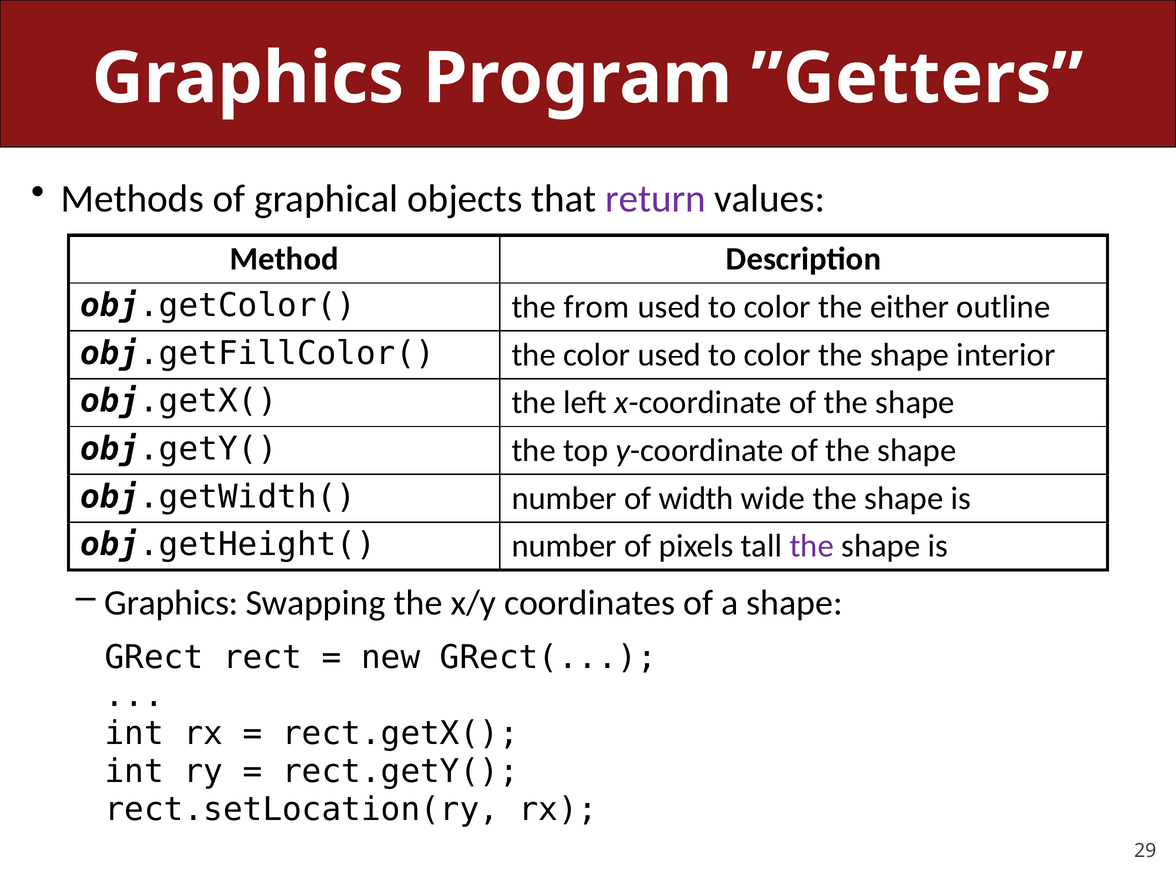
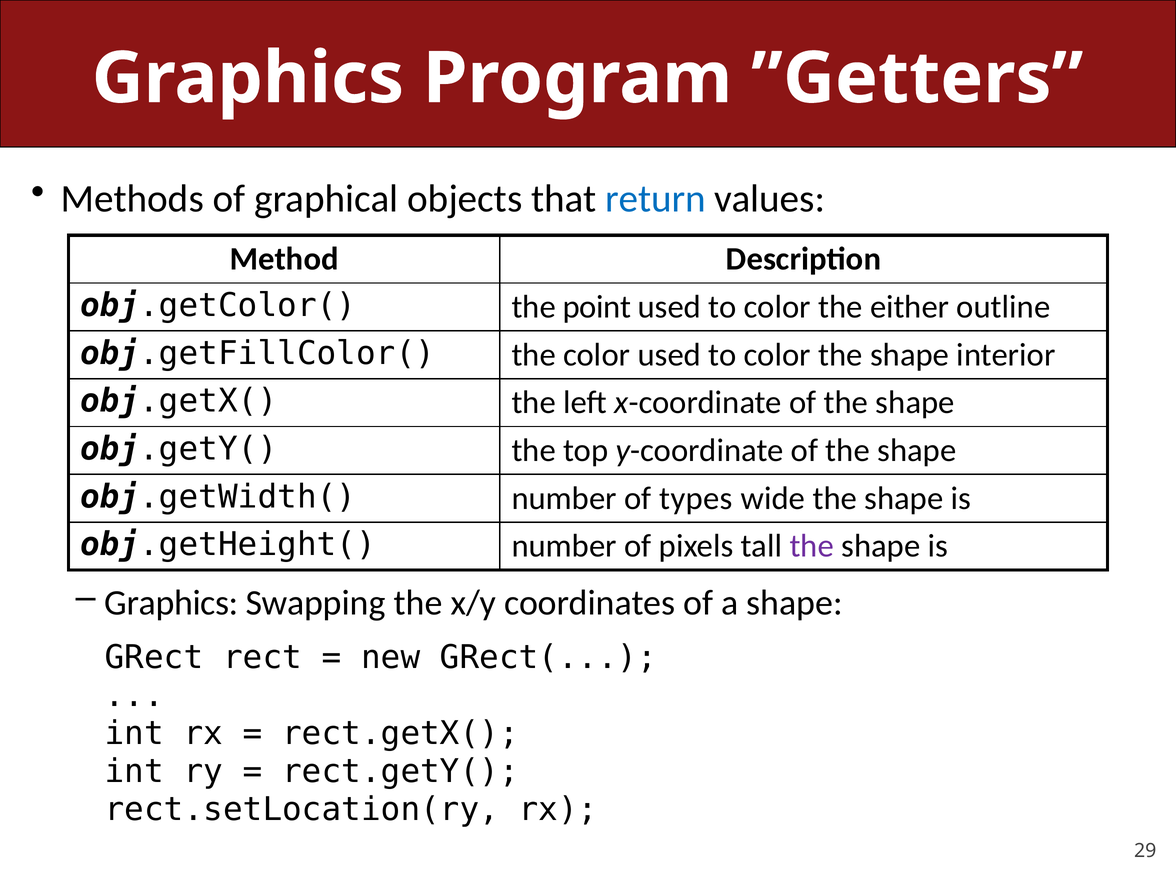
return colour: purple -> blue (655, 199)
from: from -> point (597, 307)
width: width -> types (696, 498)
